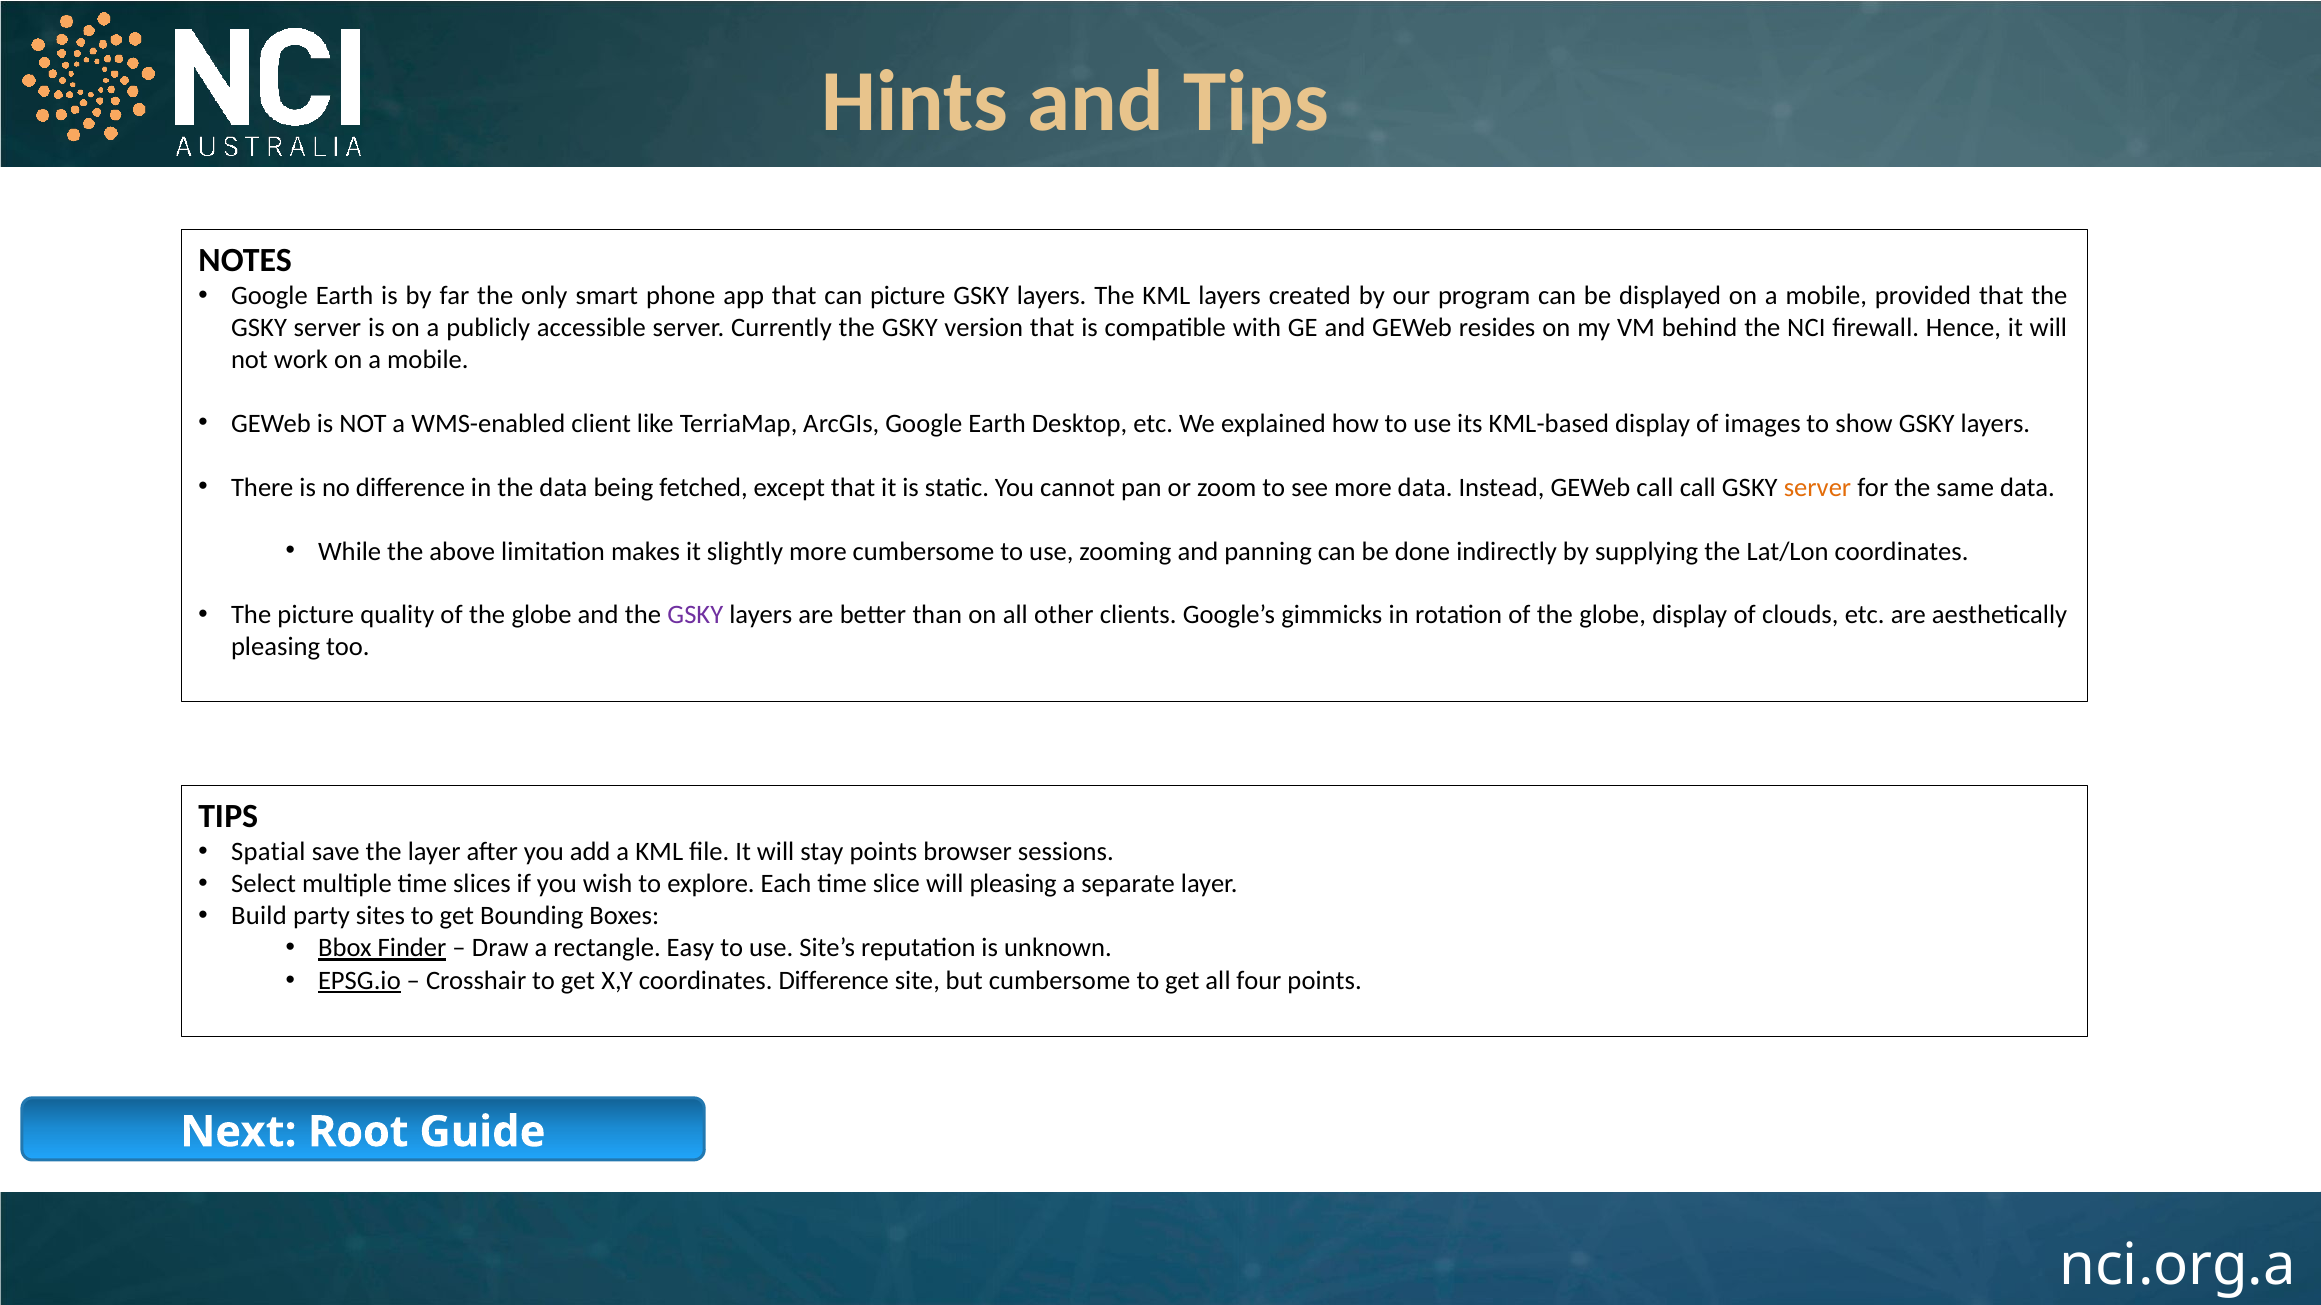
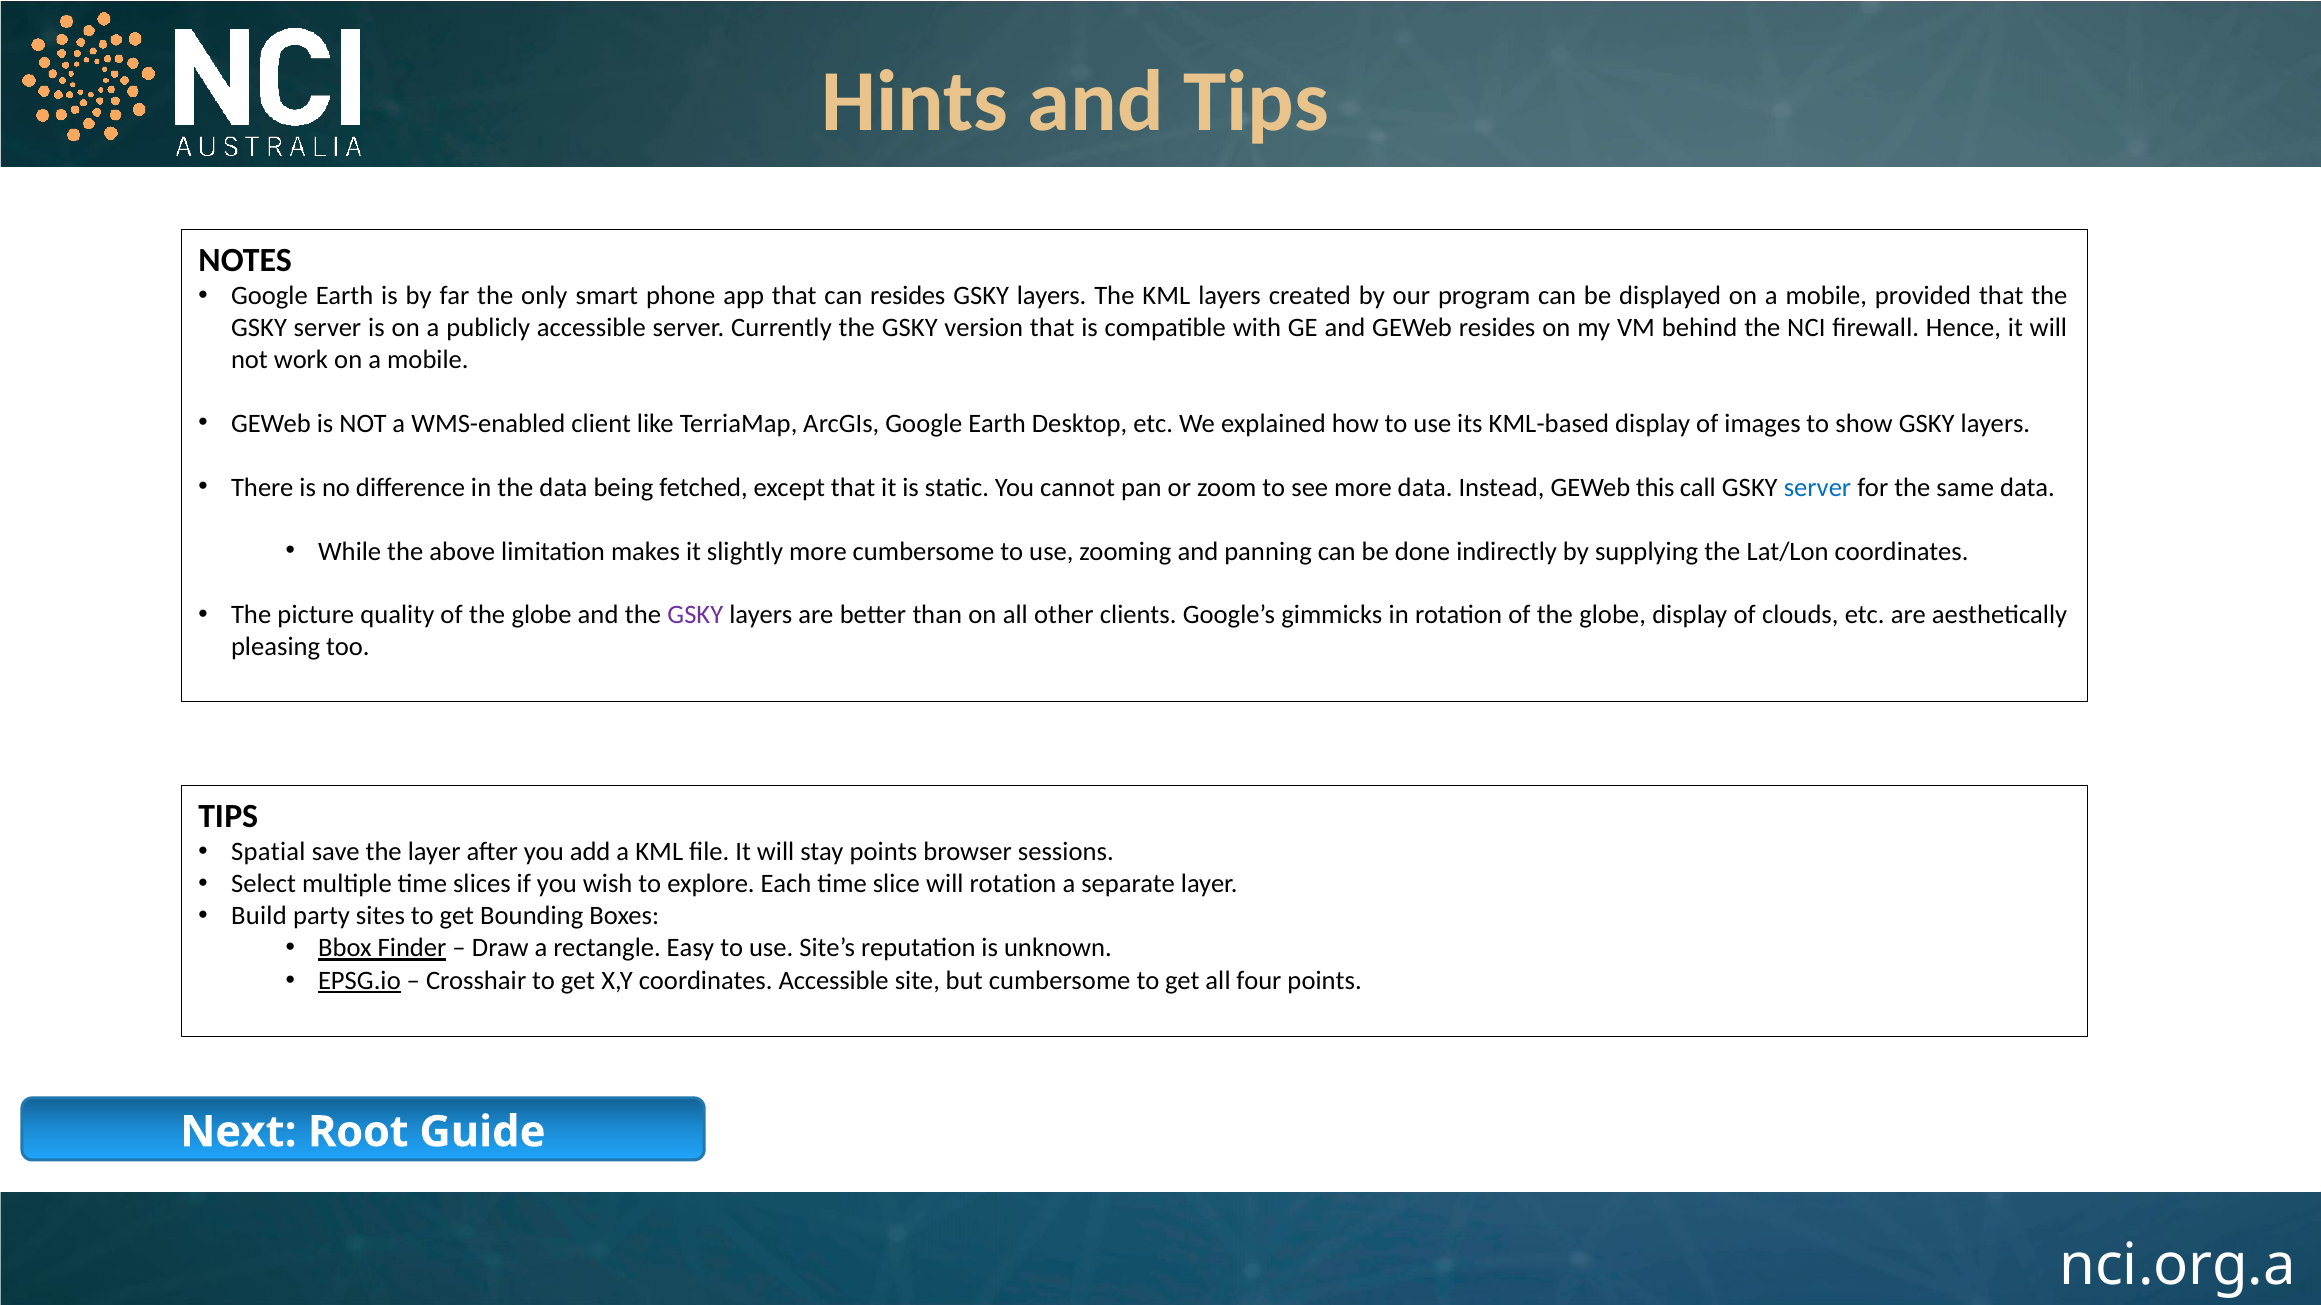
can picture: picture -> resides (908, 296)
GEWeb call: call -> this (1655, 488)
server colour: orange -> blue (1818, 488)
will pleasing: pleasing -> rotation (1013, 884)
coordinates Difference: Difference -> Accessible (834, 981)
